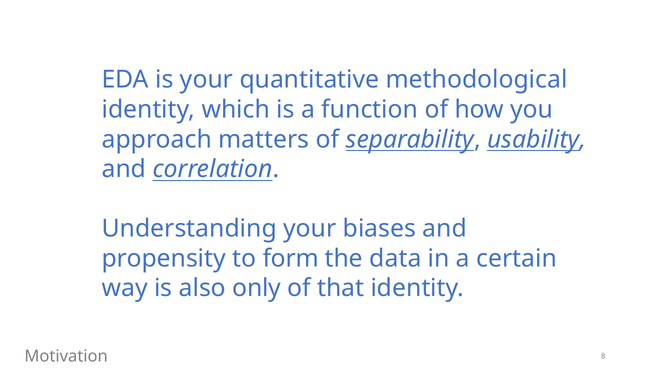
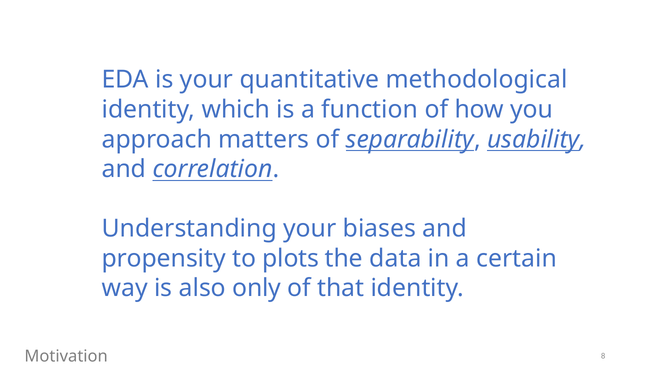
form: form -> plots (291, 258)
